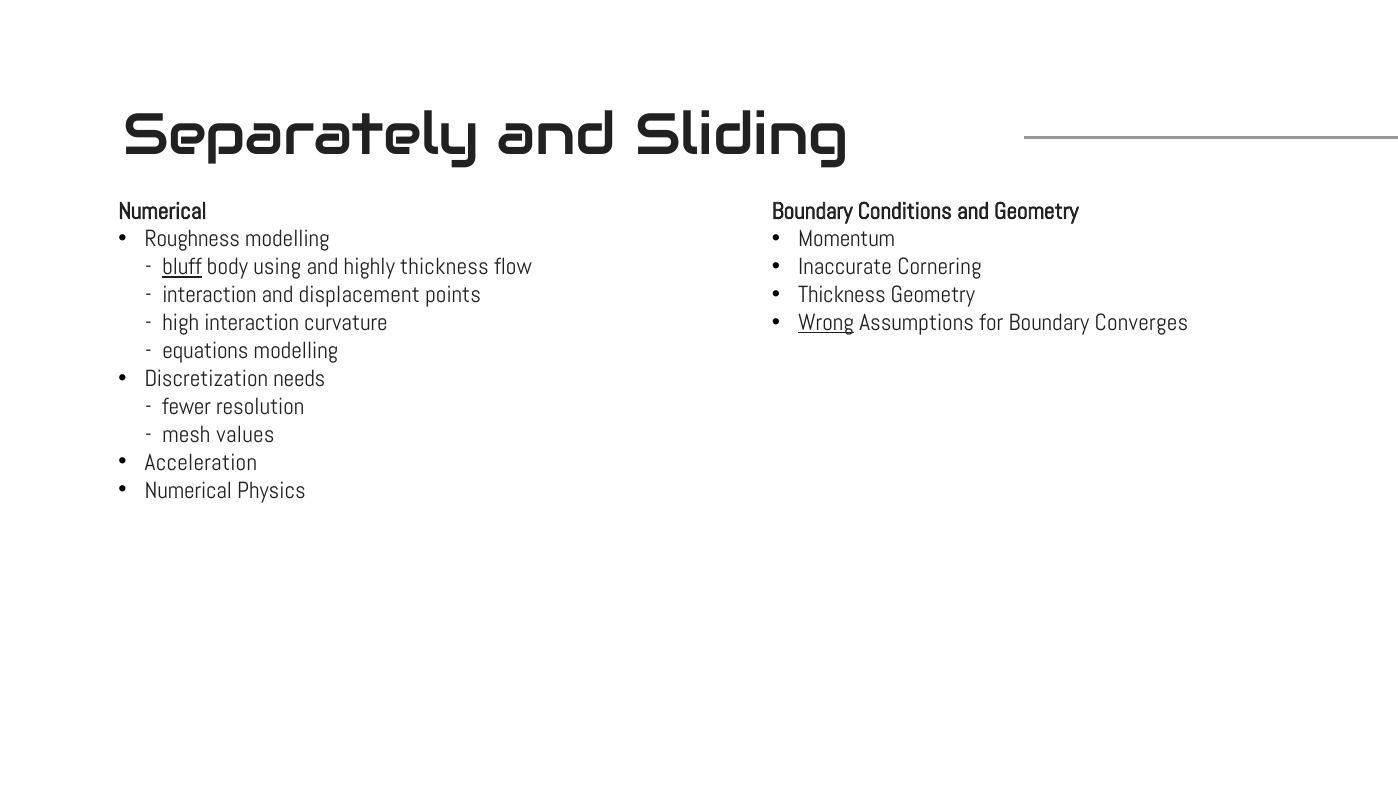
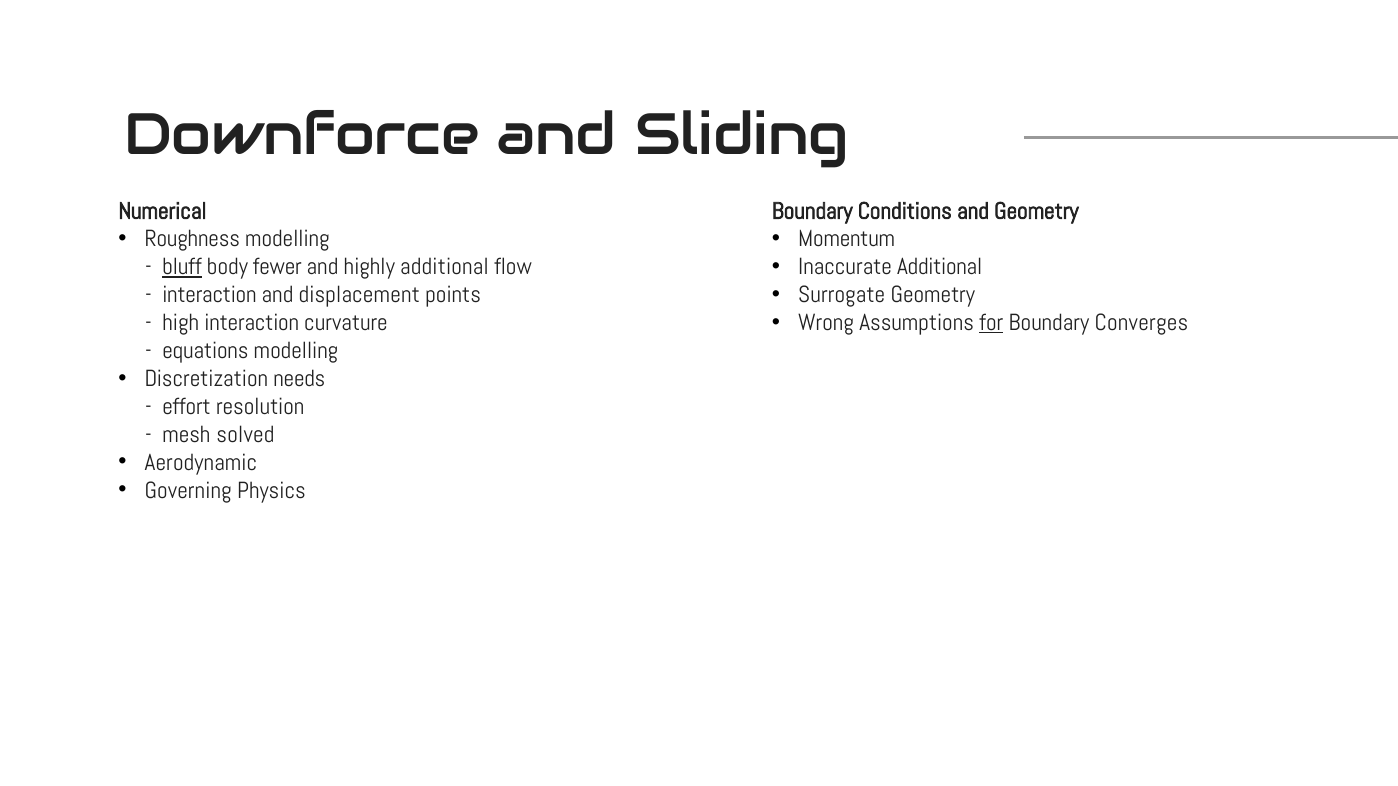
Separately: Separately -> Downforce (302, 135)
Inaccurate Cornering: Cornering -> Additional (940, 267)
using: using -> fewer (277, 267)
highly thickness: thickness -> additional (444, 267)
Thickness: Thickness -> Surrogate (842, 295)
Wrong underline: present -> none (826, 323)
for underline: none -> present (991, 323)
fewer: fewer -> effort (187, 407)
values: values -> solved (246, 435)
Acceleration: Acceleration -> Aerodynamic (201, 463)
Numerical: Numerical -> Governing (188, 491)
